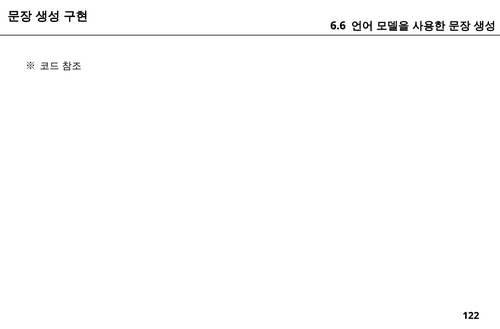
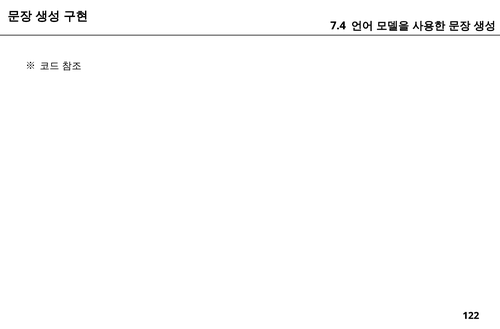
6.6: 6.6 -> 7.4 (338, 26)
